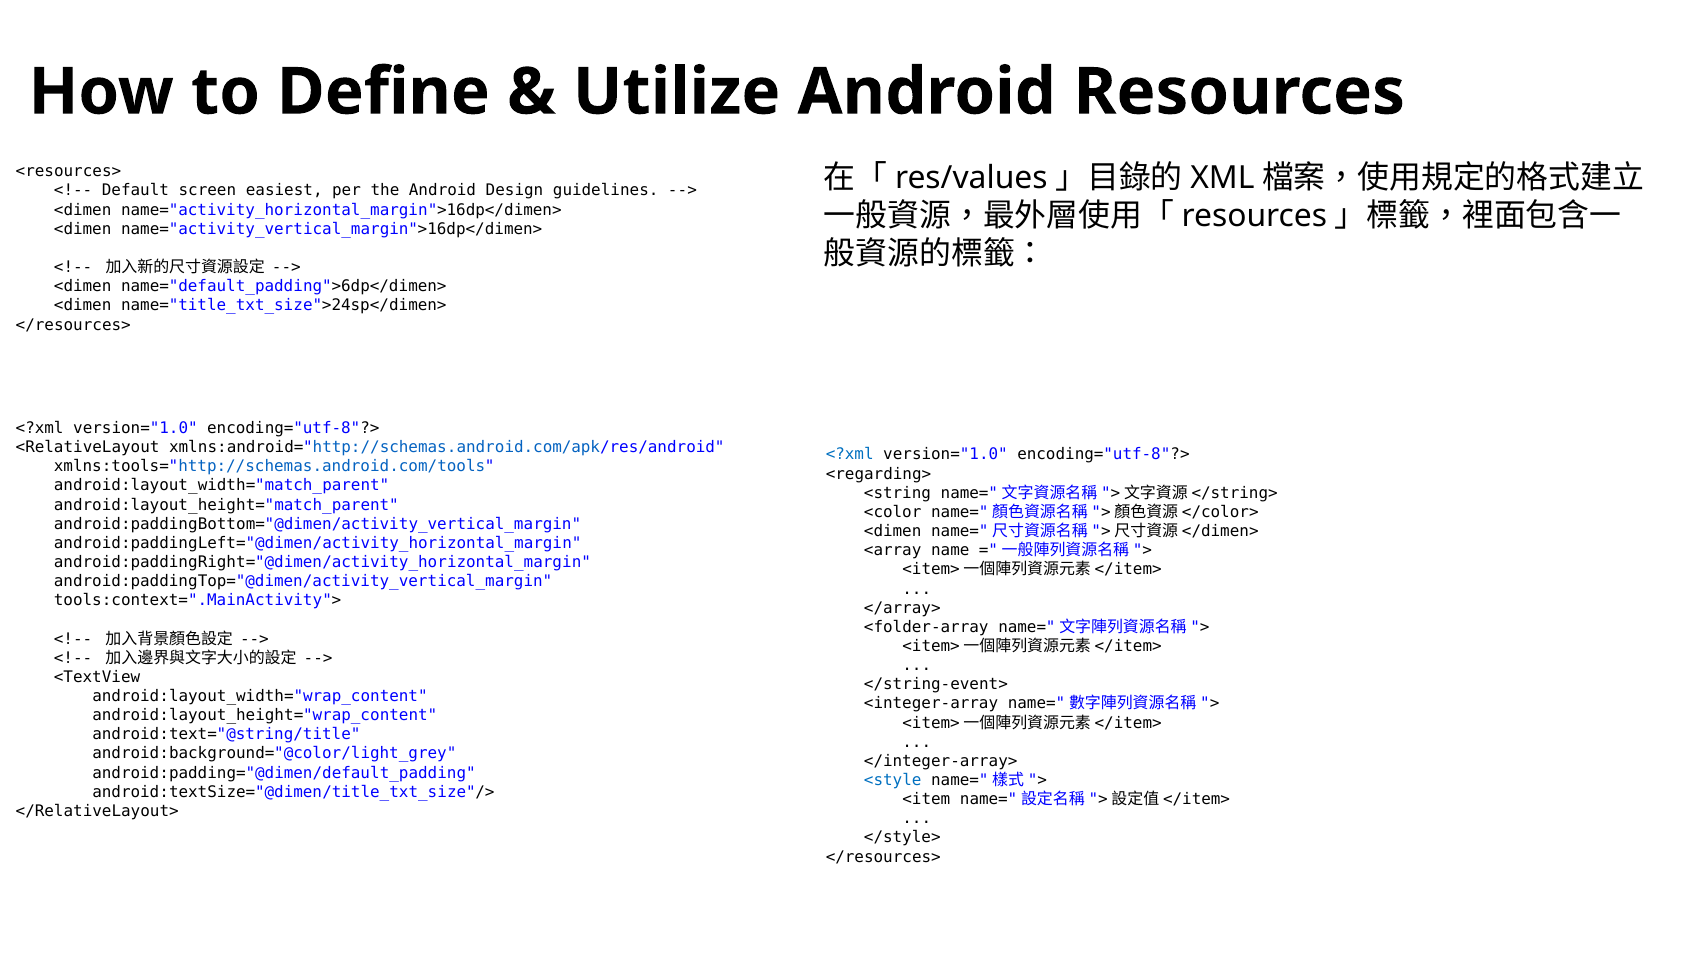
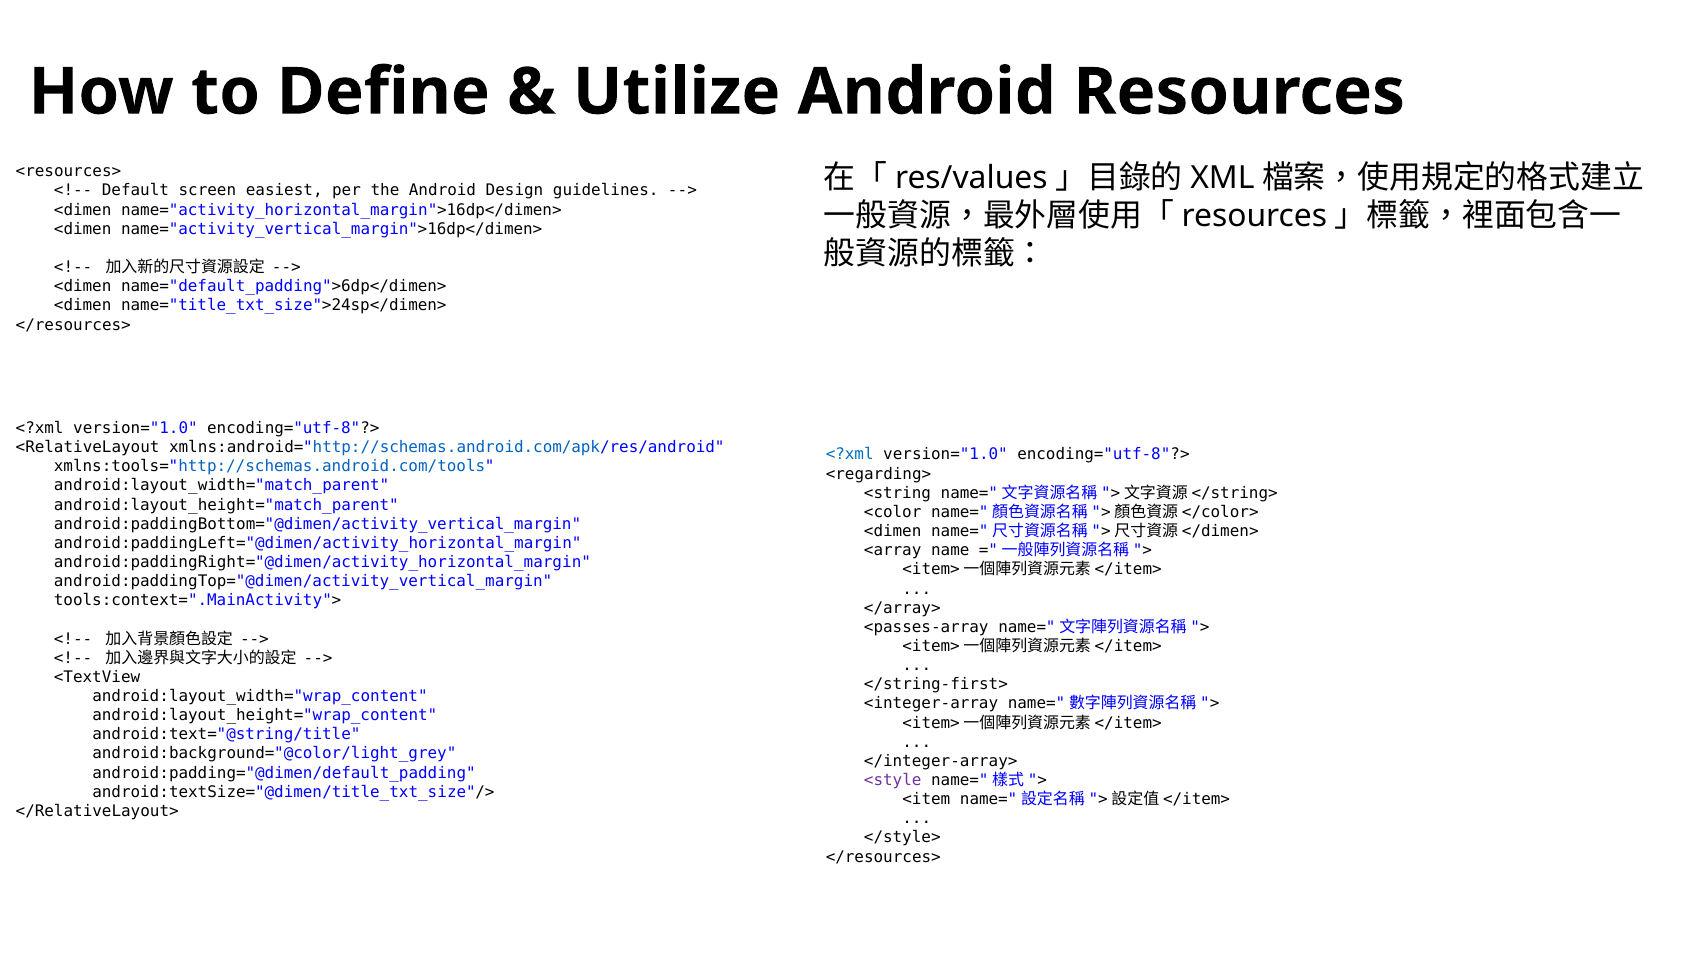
<folder-array: <folder-array -> <passes-array (926, 627)
</string-event>: </string-event> -> </string-first> (936, 685)
<style colour: blue -> purple (893, 780)
